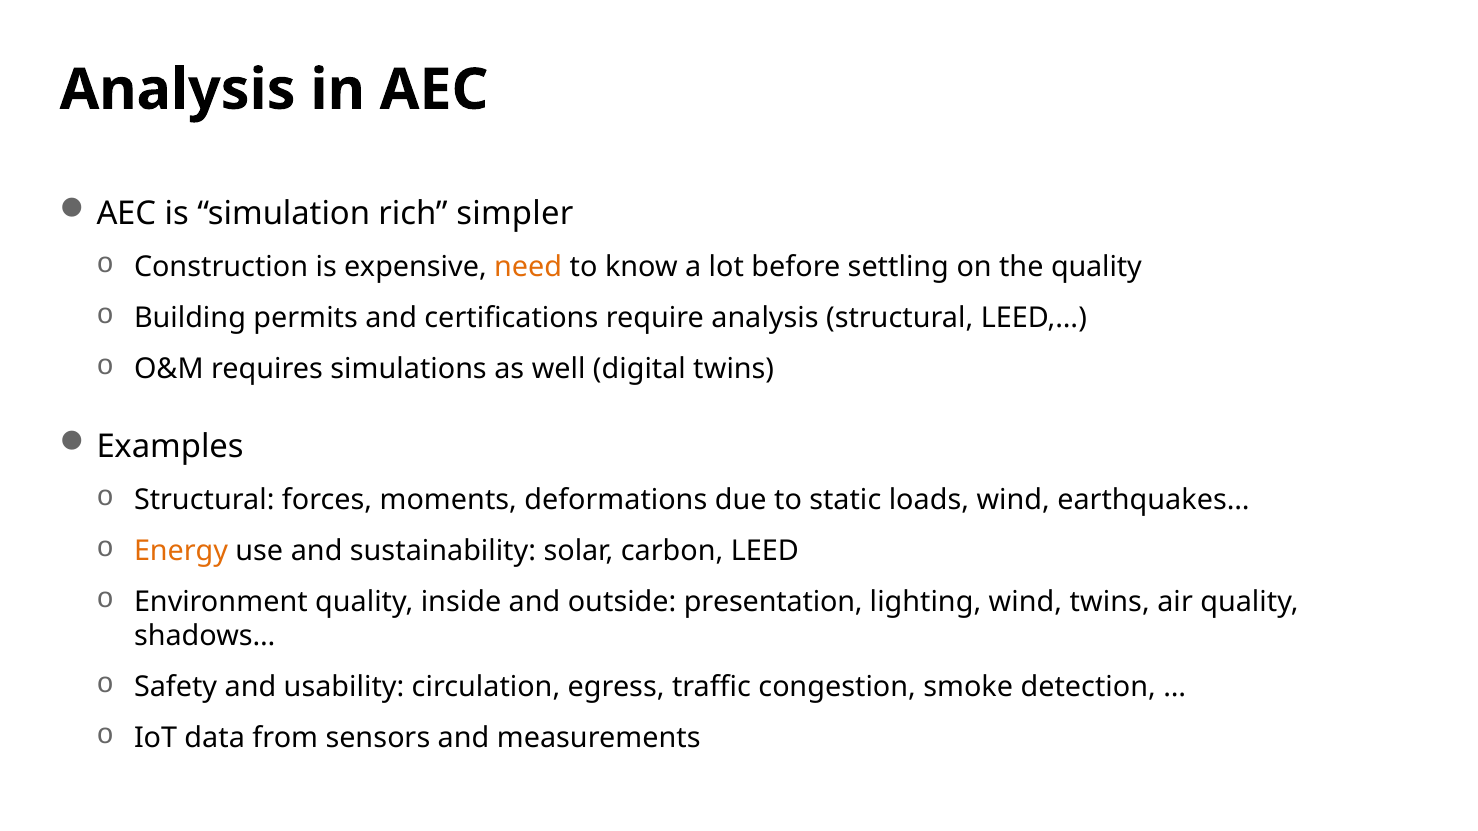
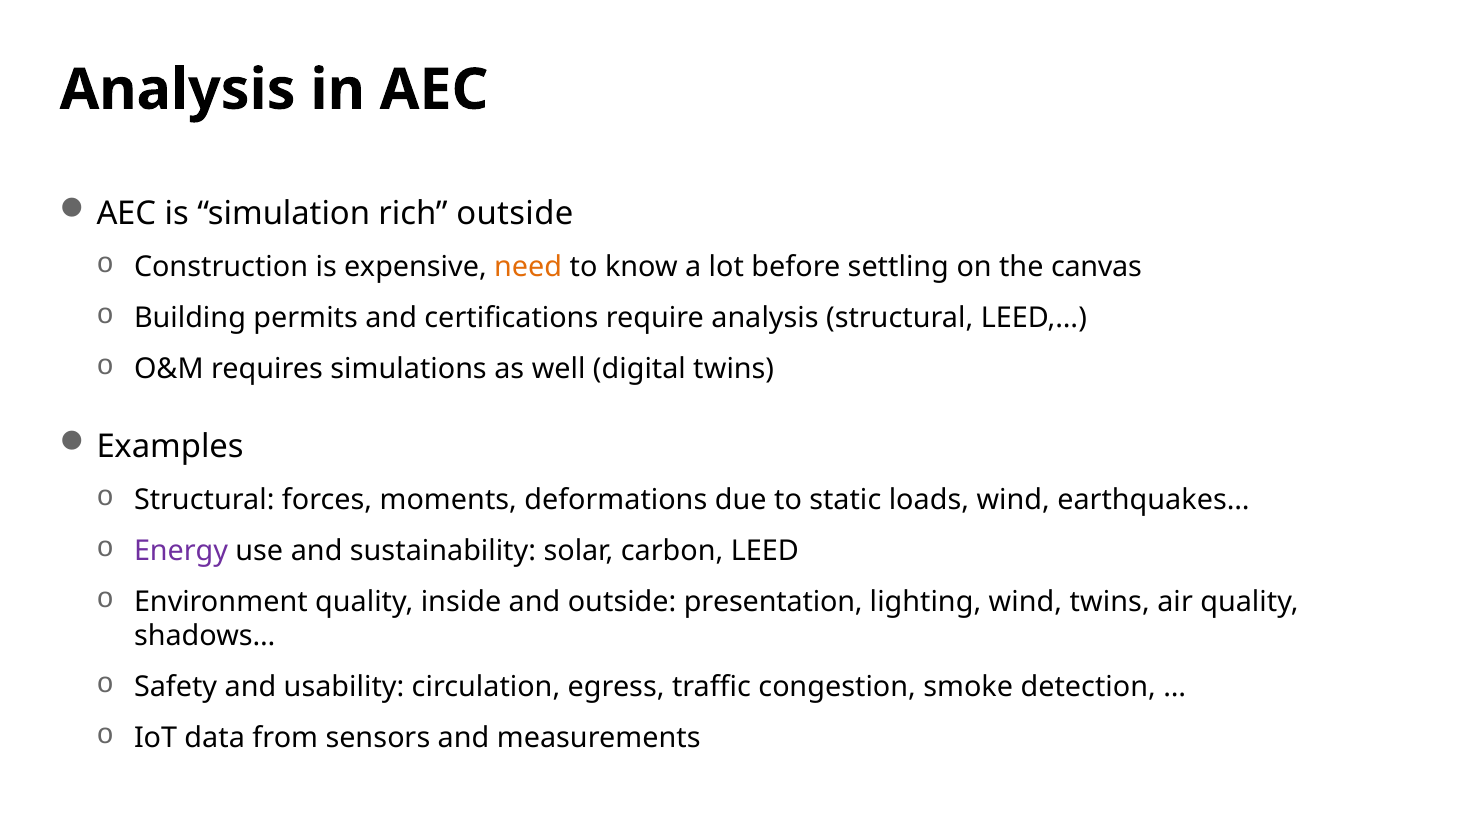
rich simpler: simpler -> outside (515, 214)
the quality: quality -> canvas (1096, 267)
Energy colour: orange -> purple (181, 551)
